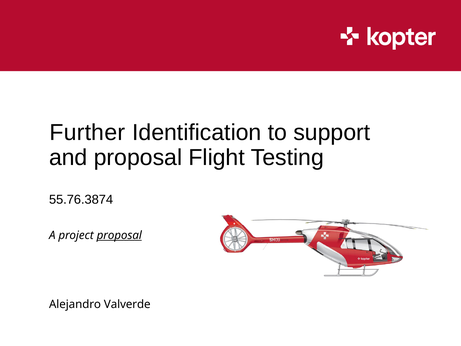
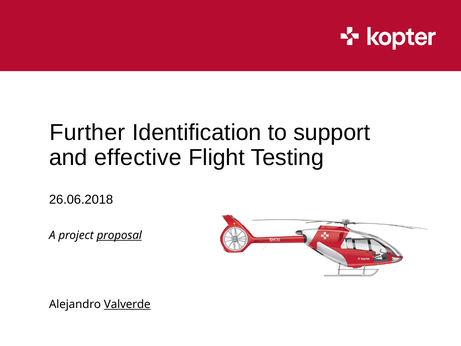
and proposal: proposal -> effective (138, 157)
55.76.3874: 55.76.3874 -> 26.06.2018 (81, 200)
Valverde underline: none -> present (127, 304)
